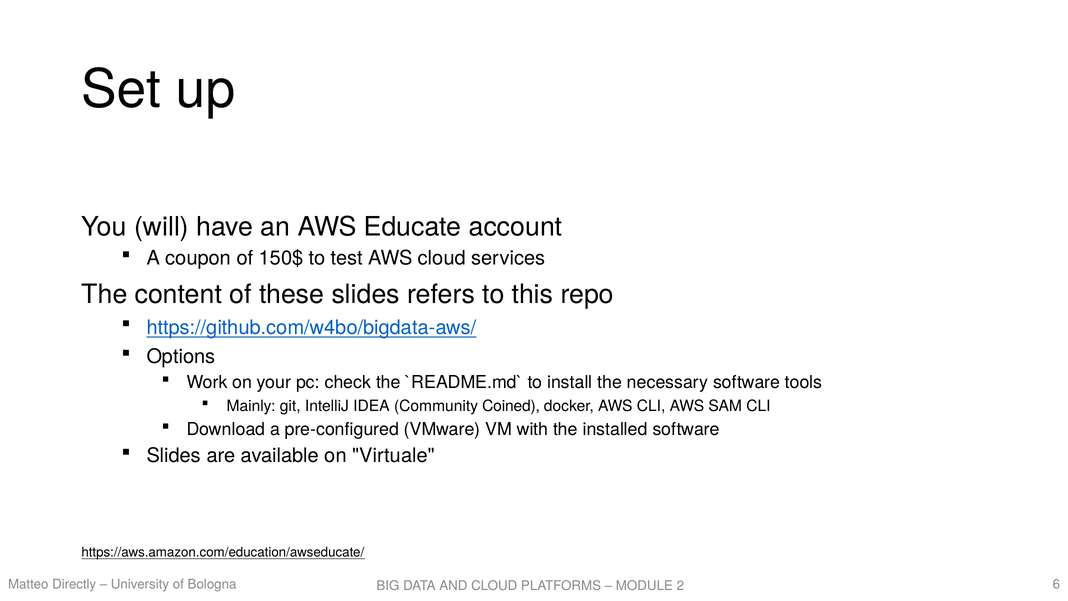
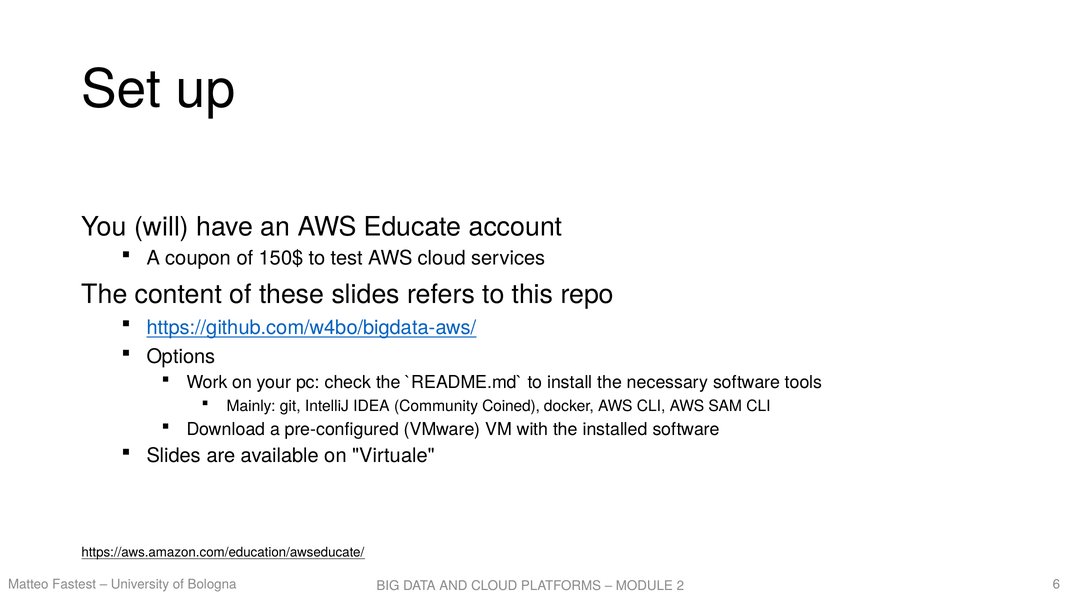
Directly: Directly -> Fastest (74, 584)
